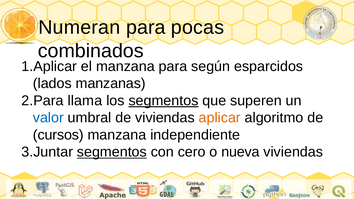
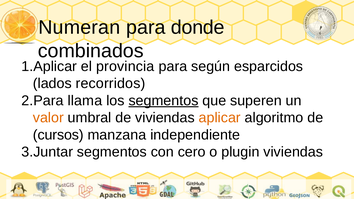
pocas: pocas -> donde (198, 28)
el manzana: manzana -> provincia (125, 66)
manzanas: manzanas -> recorridos (111, 84)
valor colour: blue -> orange (48, 118)
segmentos underline: present -> none (112, 152)
nueva: nueva -> plugin (240, 152)
